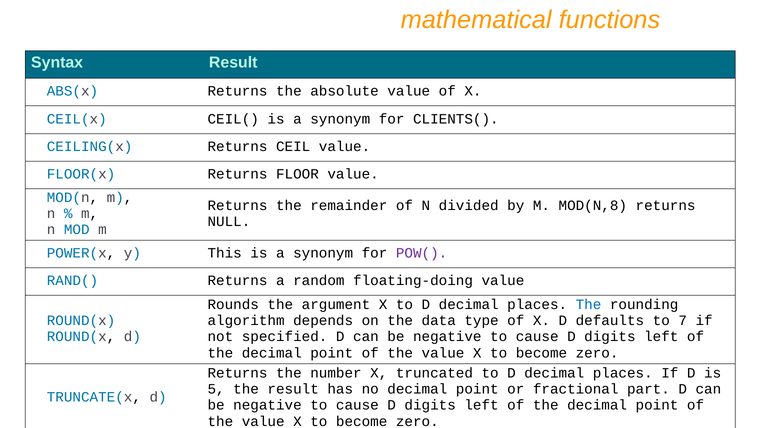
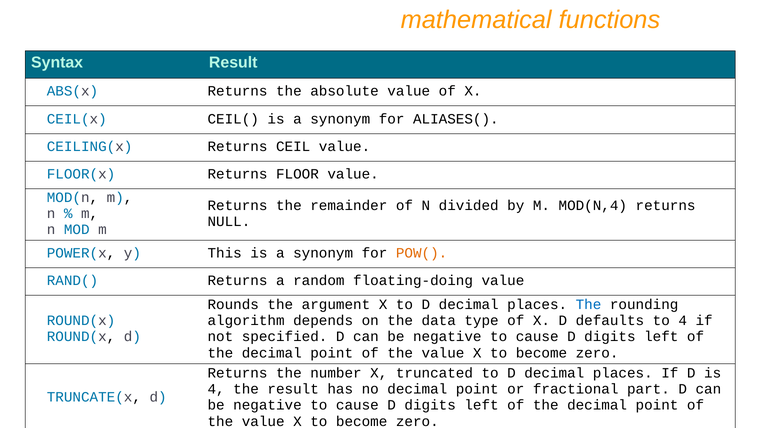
CLIENTS(: CLIENTS( -> ALIASES( (456, 119)
MOD(N,8: MOD(N,8 -> MOD(N,4 (593, 205)
POW( colour: purple -> orange (422, 253)
to 7: 7 -> 4 (683, 321)
5: 5 -> 4 (216, 389)
